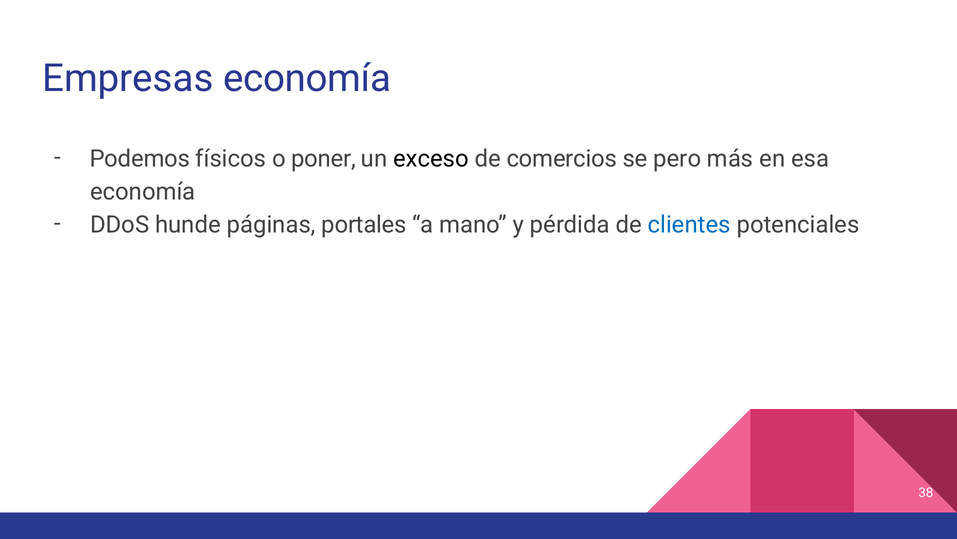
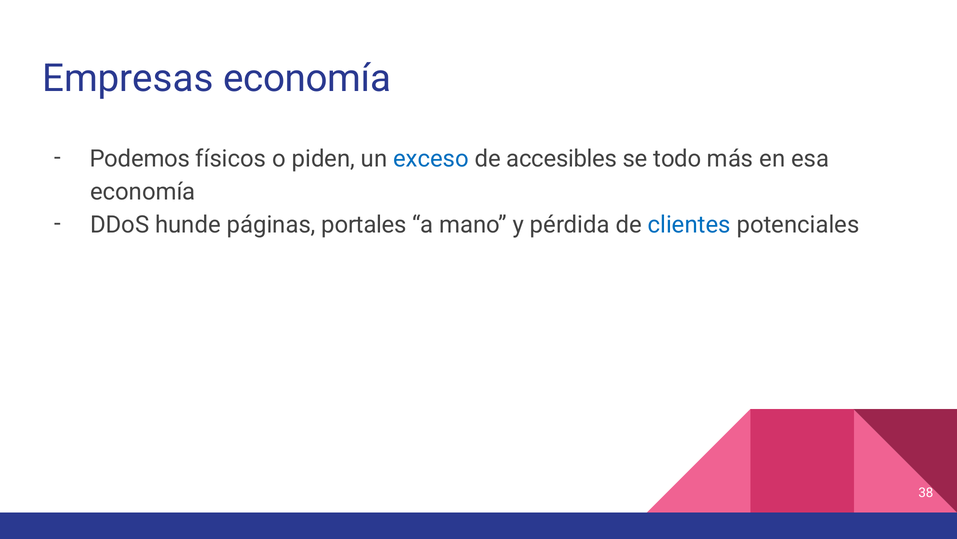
poner: poner -> piden (323, 159)
exceso colour: black -> blue (431, 159)
comercios: comercios -> accesibles (562, 159)
pero: pero -> todo (677, 159)
